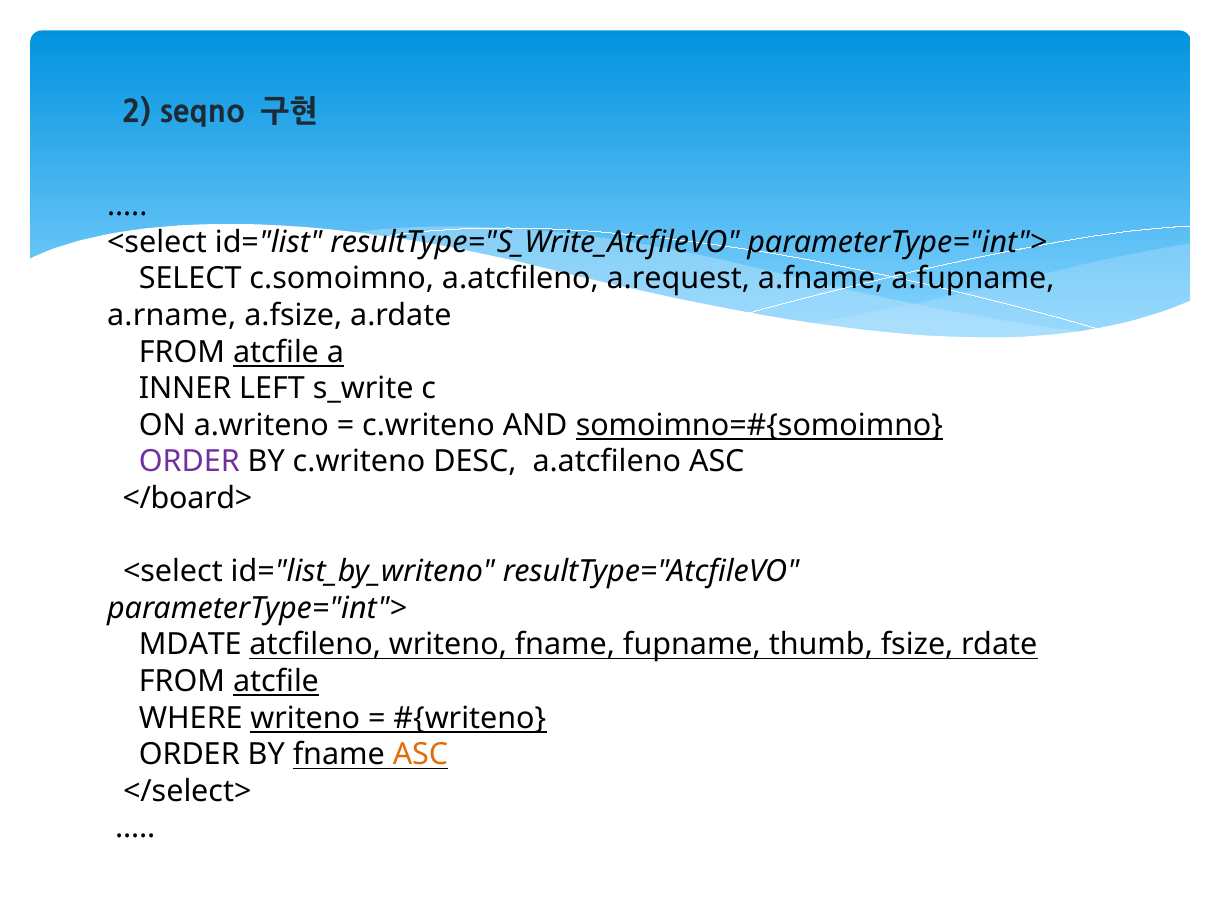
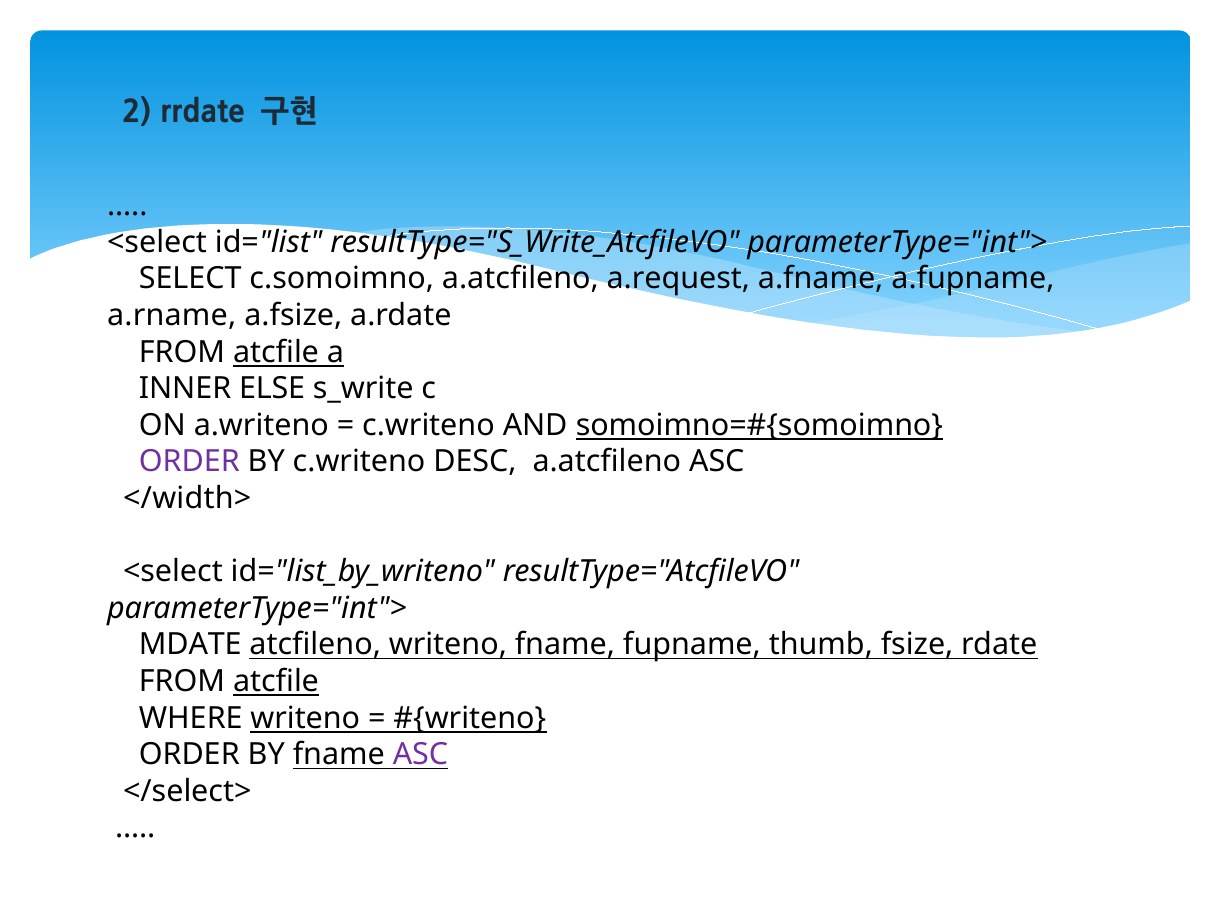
seqno: seqno -> rrdate (202, 112)
LEFT: LEFT -> ELSE (272, 389)
</board>: </board> -> </width> (187, 498)
ASC colour: orange -> purple (421, 755)
